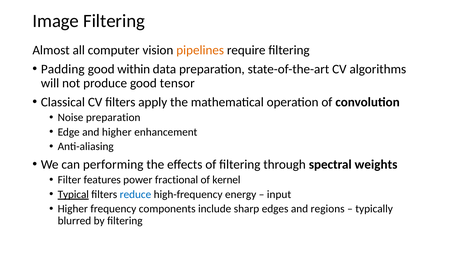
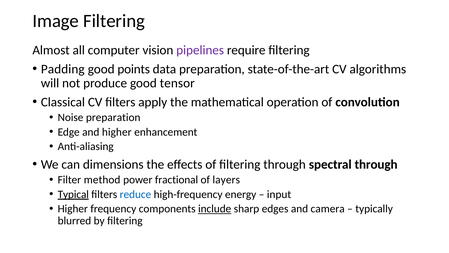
pipelines colour: orange -> purple (200, 50)
within: within -> points (134, 69)
performing: performing -> dimensions (113, 164)
spectral weights: weights -> through (376, 164)
features: features -> method (102, 180)
kernel: kernel -> layers (226, 180)
include underline: none -> present (215, 208)
regions: regions -> camera (328, 208)
